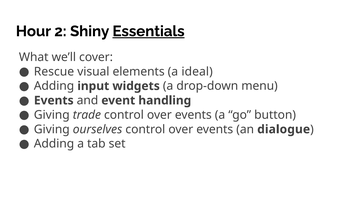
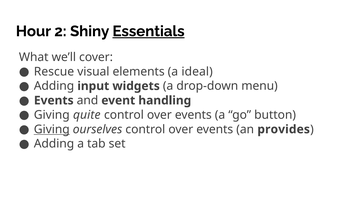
trade: trade -> quite (87, 115)
Giving underline: none -> present (52, 129)
dialogue: dialogue -> provides (284, 129)
